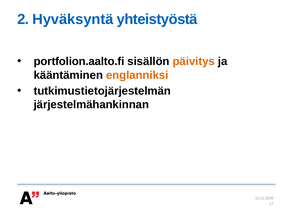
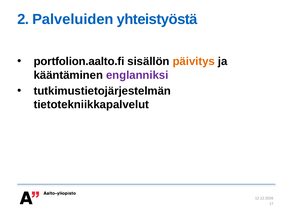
Hyväksyntä: Hyväksyntä -> Palveluiden (73, 19)
englanniksi colour: orange -> purple (137, 75)
järjestelmähankinnan: järjestelmähankinnan -> tietotekniikkapalvelut (91, 105)
